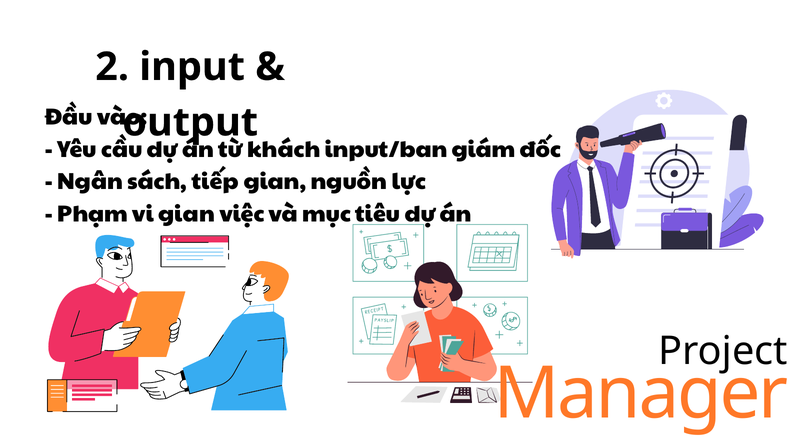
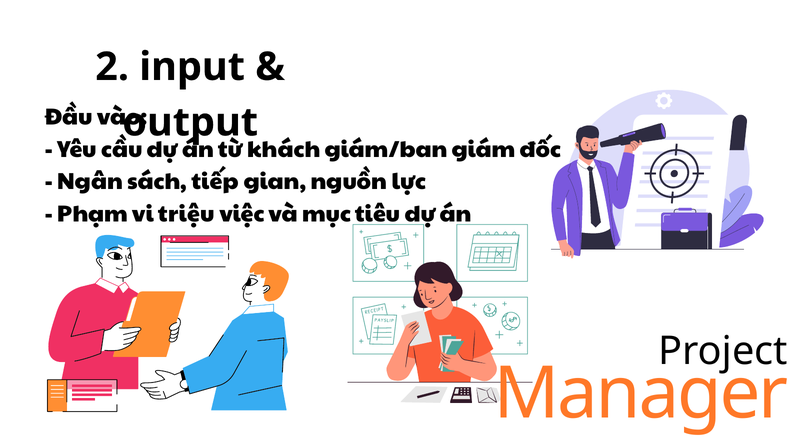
input/ban: input/ban -> giám/ban (386, 150)
vi gian: gian -> triệu (187, 214)
